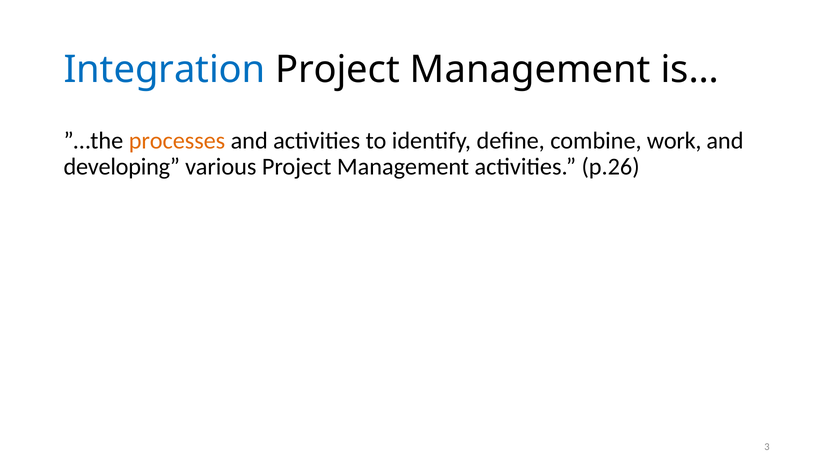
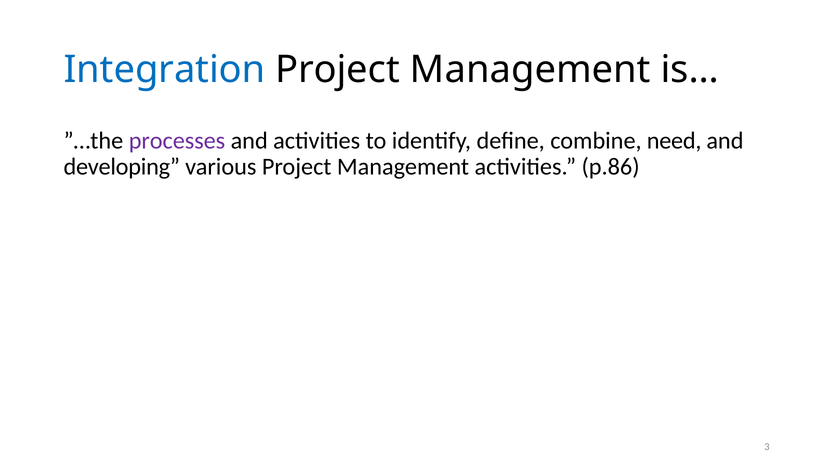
processes colour: orange -> purple (177, 141)
work: work -> need (674, 141)
p.26: p.26 -> p.86 (611, 167)
